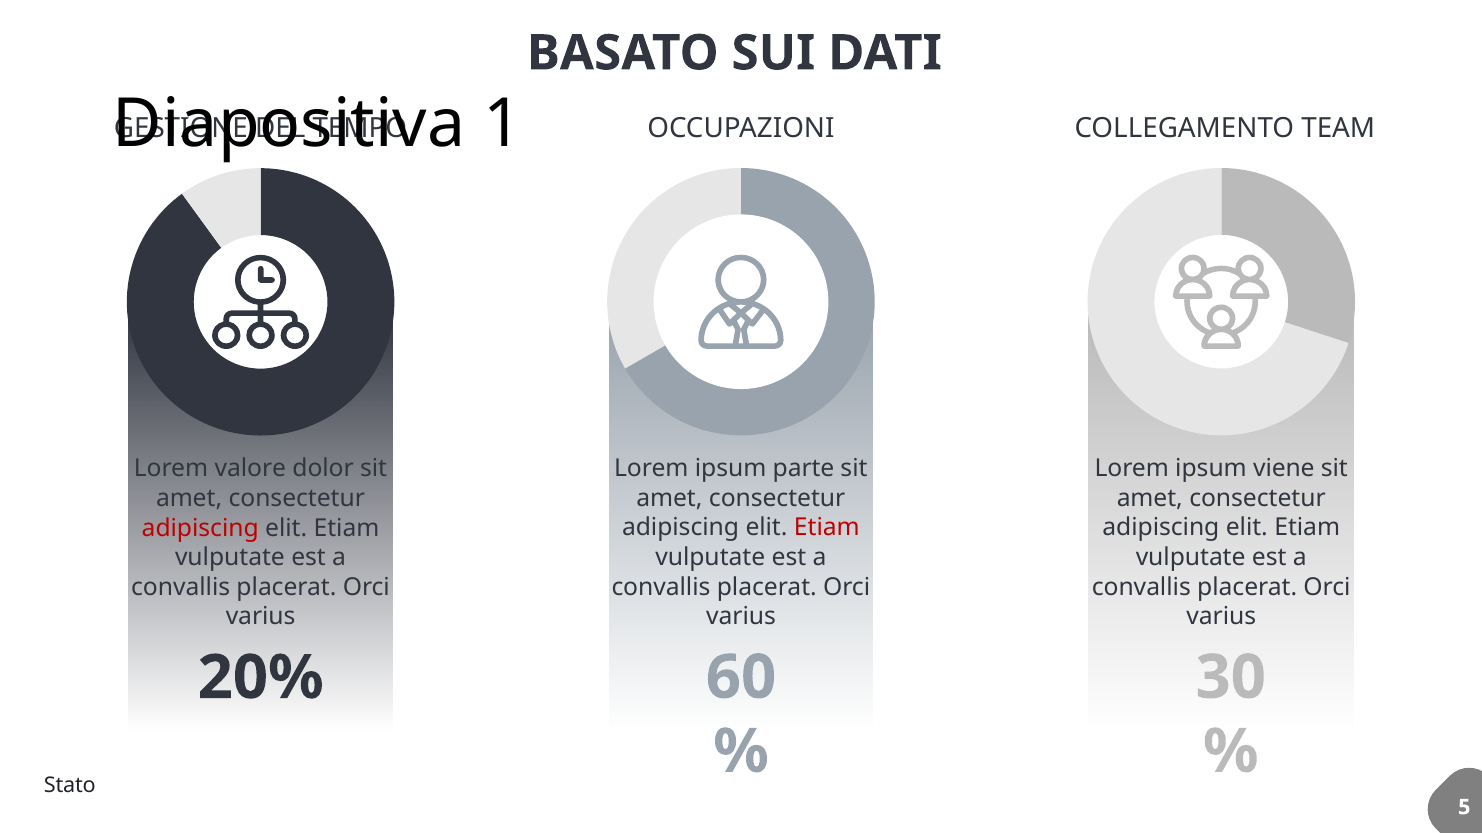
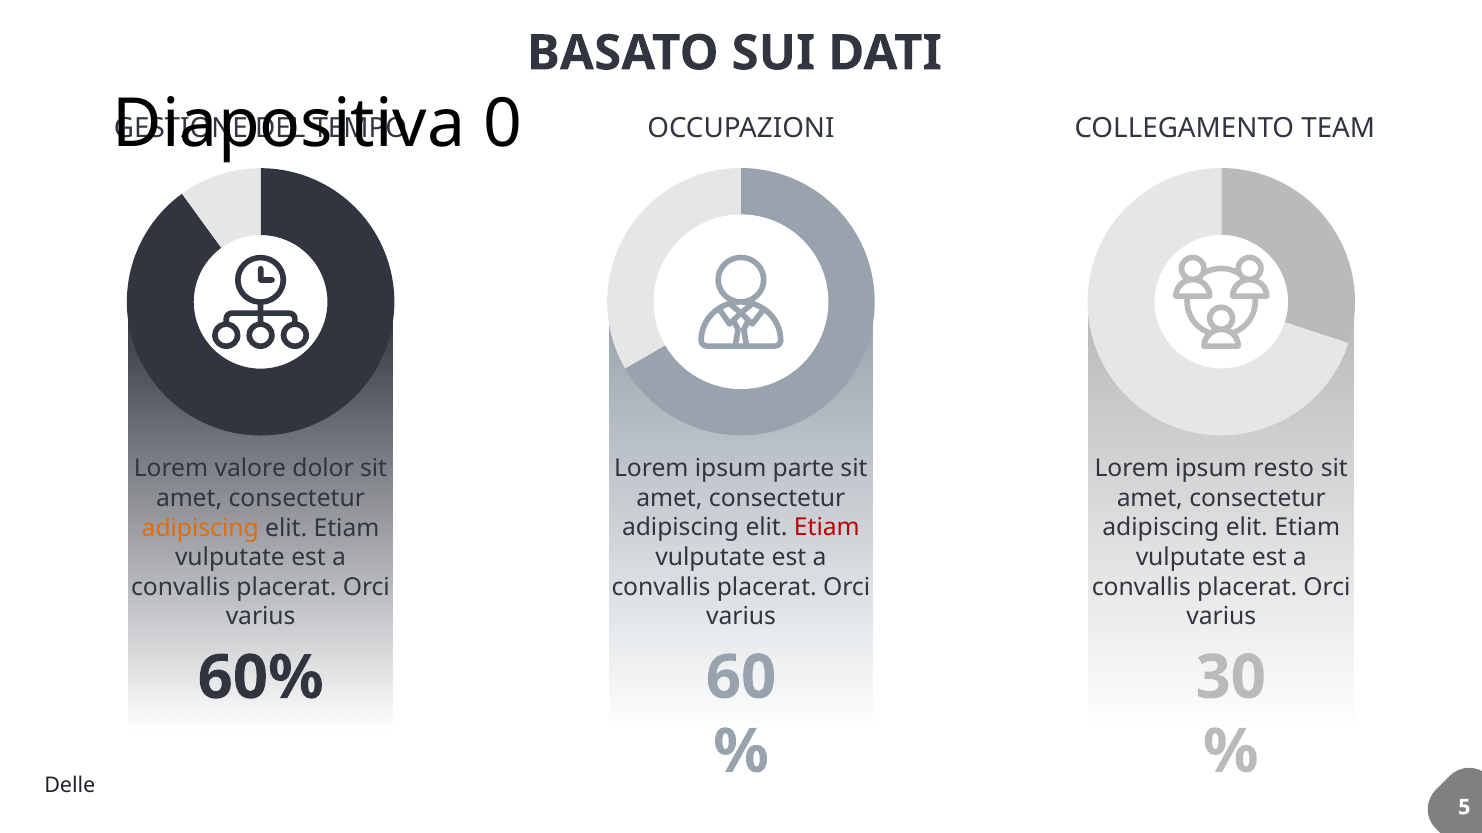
1: 1 -> 0 (502, 124)
viene: viene -> resto (1284, 469)
adipiscing colour: red -> orange (200, 528)
20%: 20% -> 60% (261, 678)
Stato: Stato -> Delle (70, 786)
